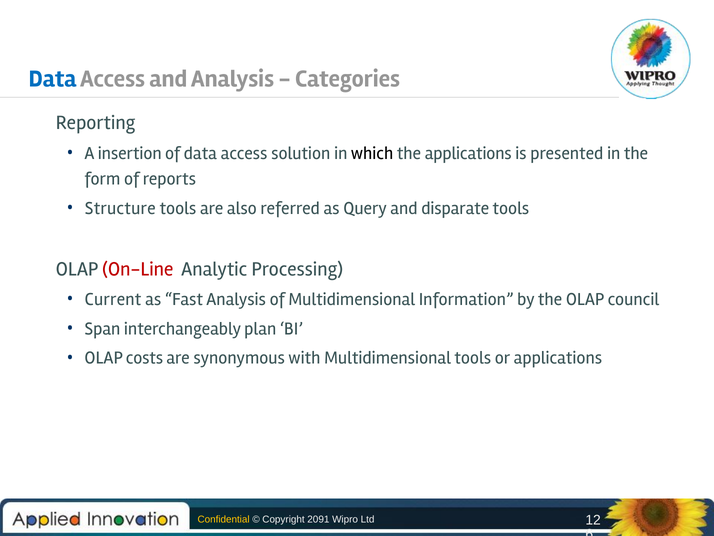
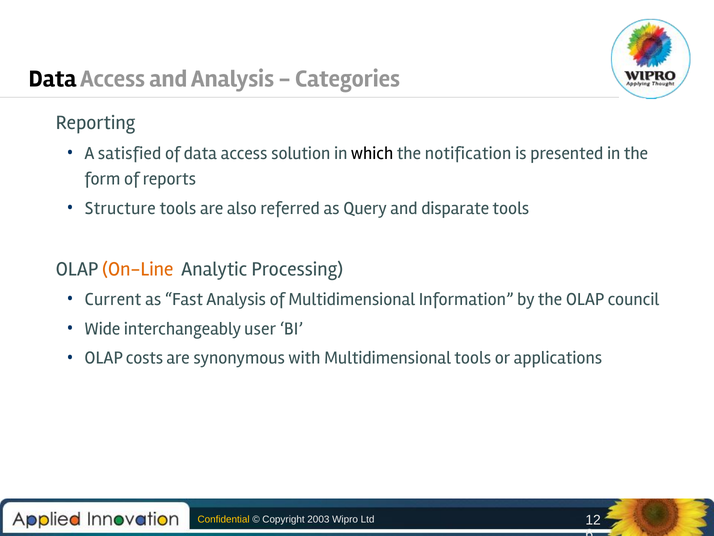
Data colour: blue -> black (53, 79)
insertion: insertion -> satisfied (130, 153)
the applications: applications -> notification (468, 153)
On-Line colour: red -> orange (138, 269)
Span: Span -> Wide (102, 328)
plan: plan -> user (260, 328)
2091: 2091 -> 2003 (318, 519)
